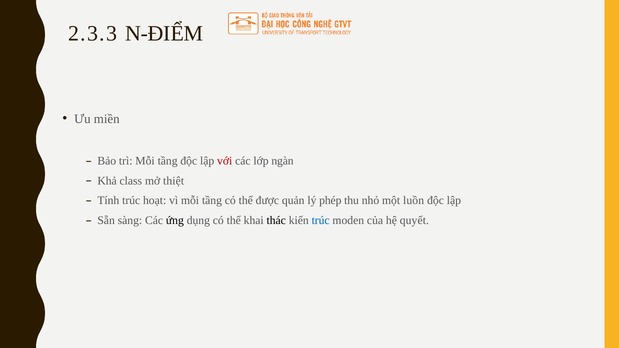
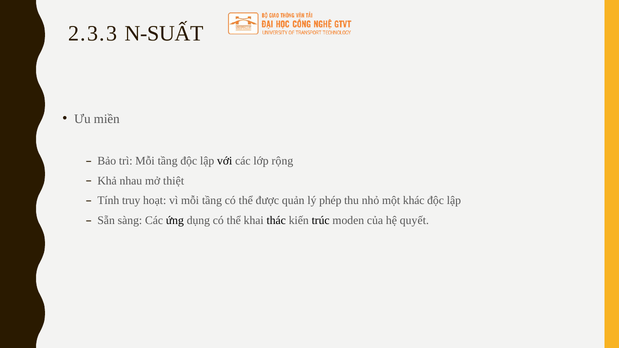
N-ĐIỂM: N-ĐIỂM -> N-SUẤT (164, 33)
với colour: red -> black (225, 161)
ngàn: ngàn -> rộng (282, 161)
class: class -> nhau (131, 181)
Tính trúc: trúc -> truy (131, 201)
luồn: luồn -> khác (414, 201)
trúc colour: blue -> black (321, 221)
